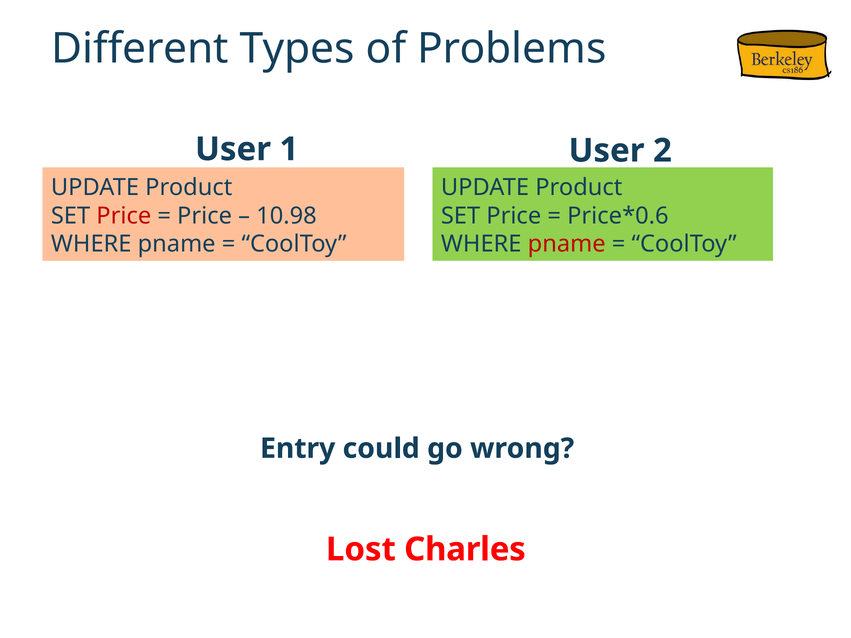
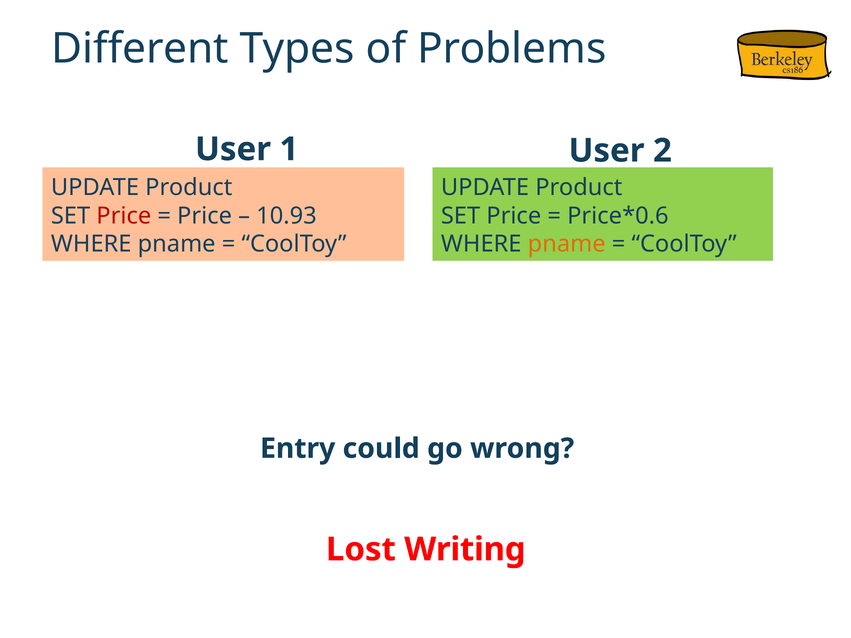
10.98: 10.98 -> 10.93 (286, 216)
pname colour: red -> orange (567, 244)
Charles: Charles -> Writing (465, 550)
